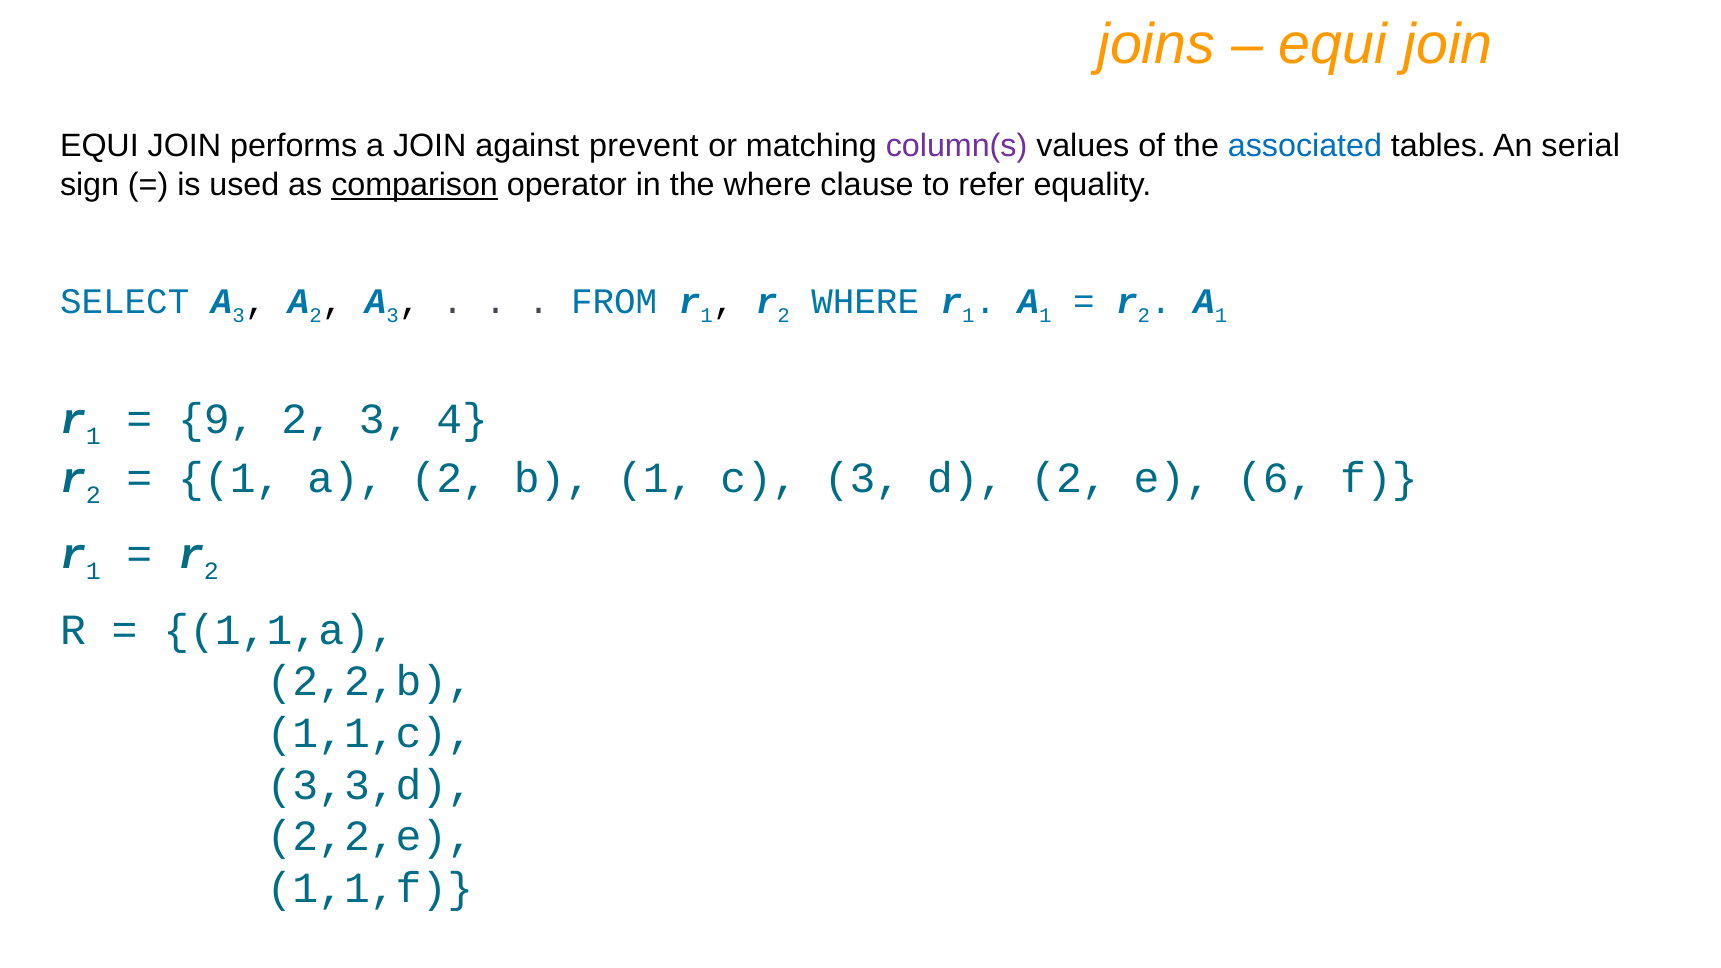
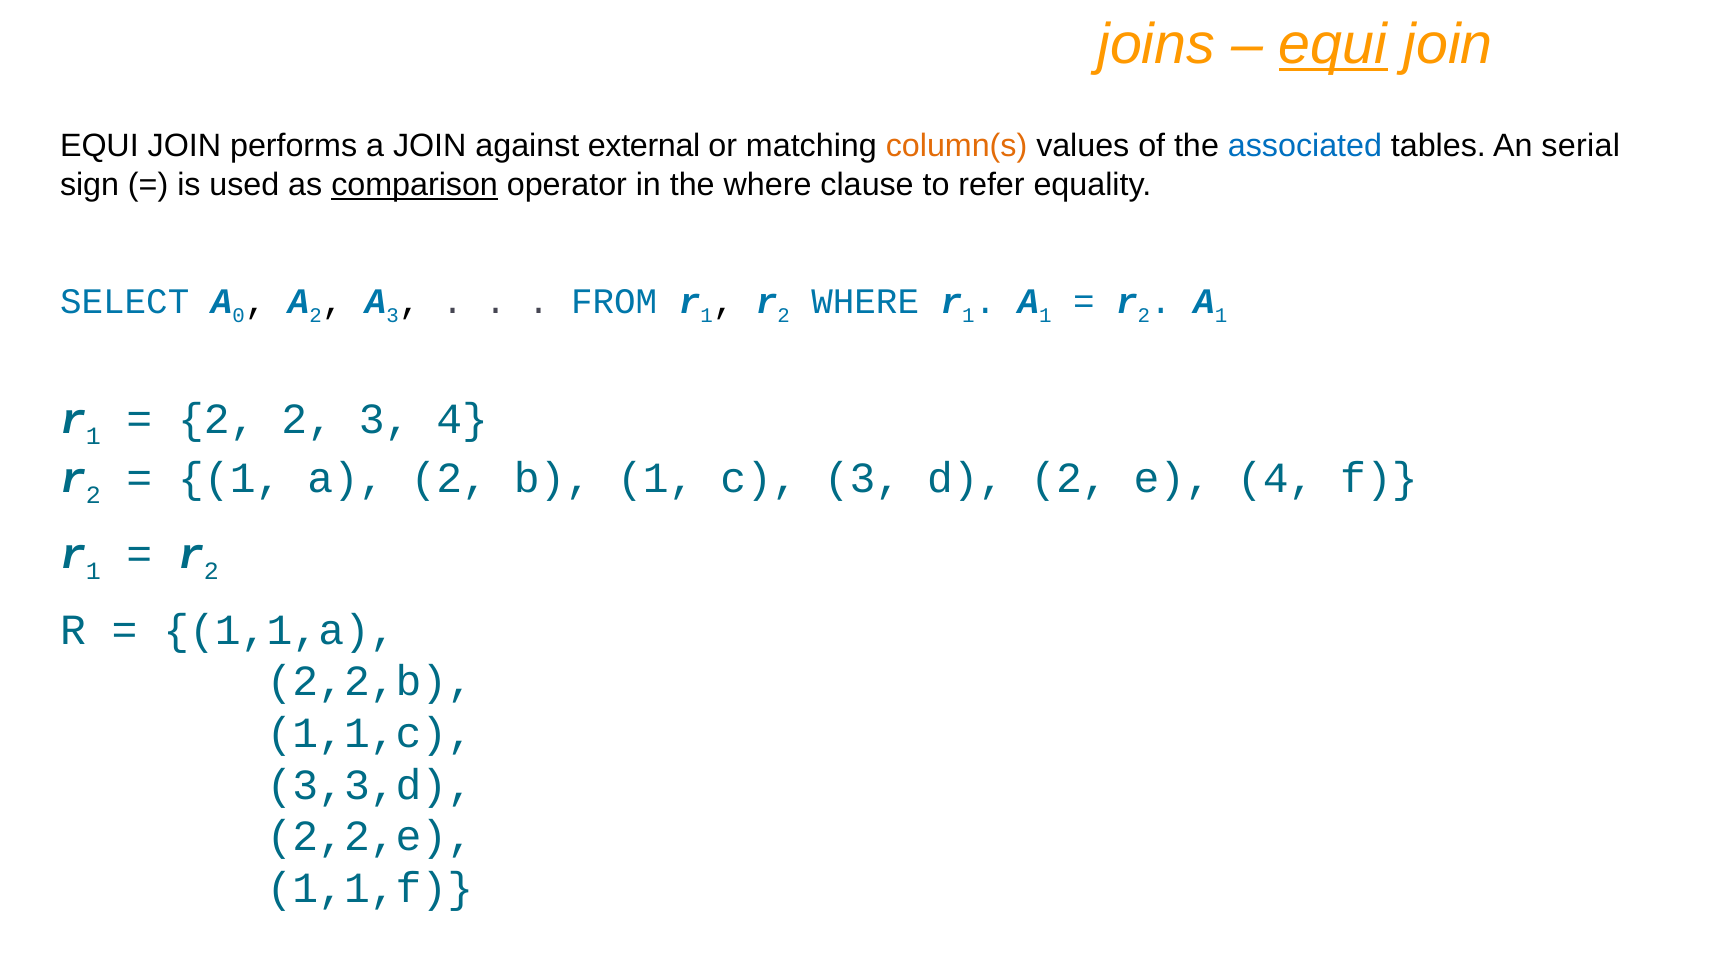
equi underline: none -> present (1333, 45)
prevent: prevent -> external (644, 146)
column(s colour: purple -> orange (957, 146)
SELECT A 3: 3 -> 0 (239, 316)
9: 9 -> 2 (217, 419)
e 6: 6 -> 4 (1276, 478)
